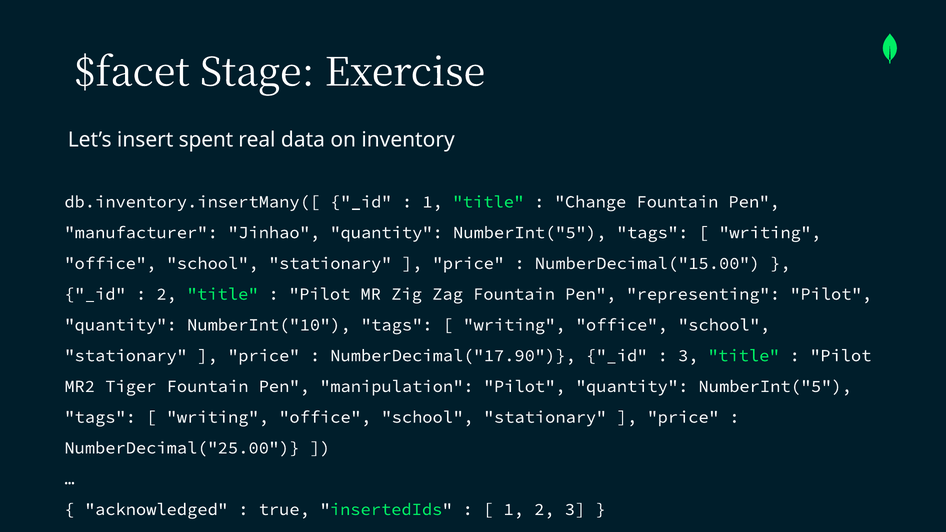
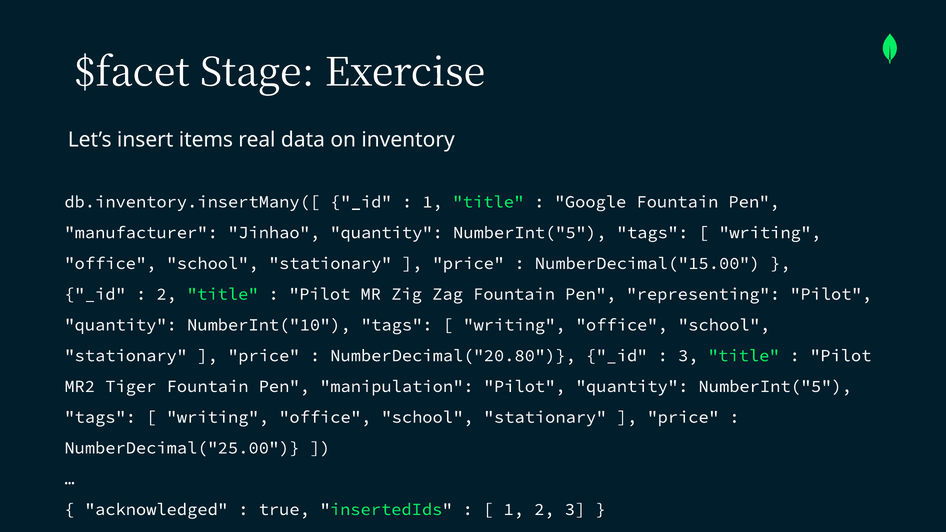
spent: spent -> items (206, 140)
Change: Change -> Google (590, 202)
NumberDecimal("17.90: NumberDecimal("17.90 -> NumberDecimal("20.80 (453, 356)
